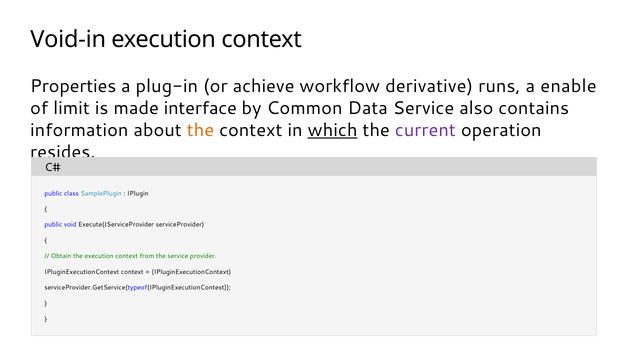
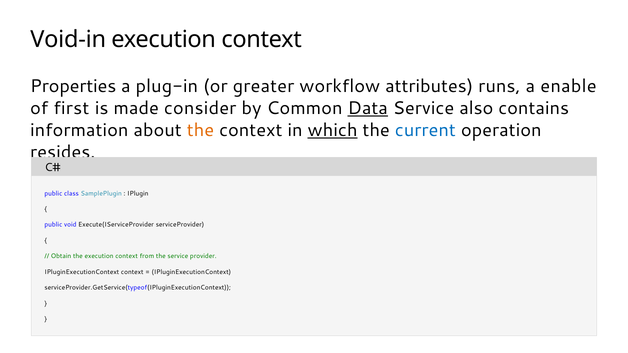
achieve: achieve -> greater (263, 86)
derivative: derivative -> attributes (429, 86)
limit: limit -> first (71, 108)
interface: interface -> consider (200, 108)
Data underline: none -> present (368, 108)
current colour: purple -> blue (425, 130)
